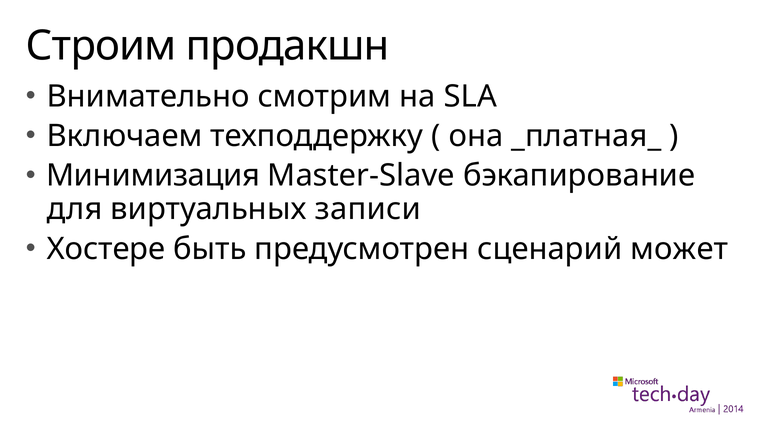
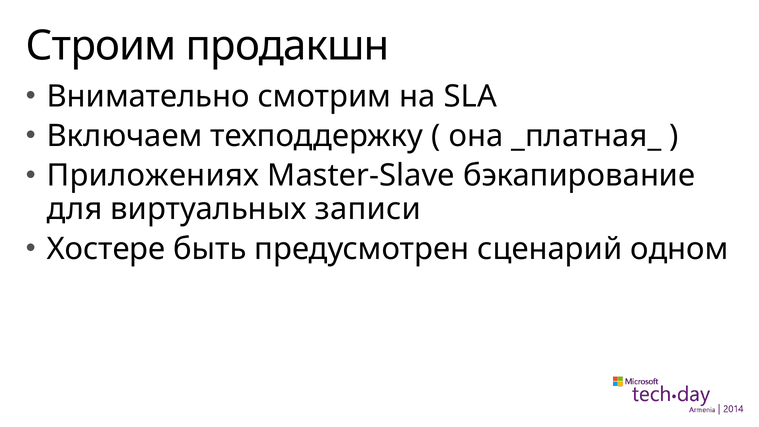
Минимизация: Минимизация -> Приложениях (153, 176)
может: может -> одном (679, 249)
